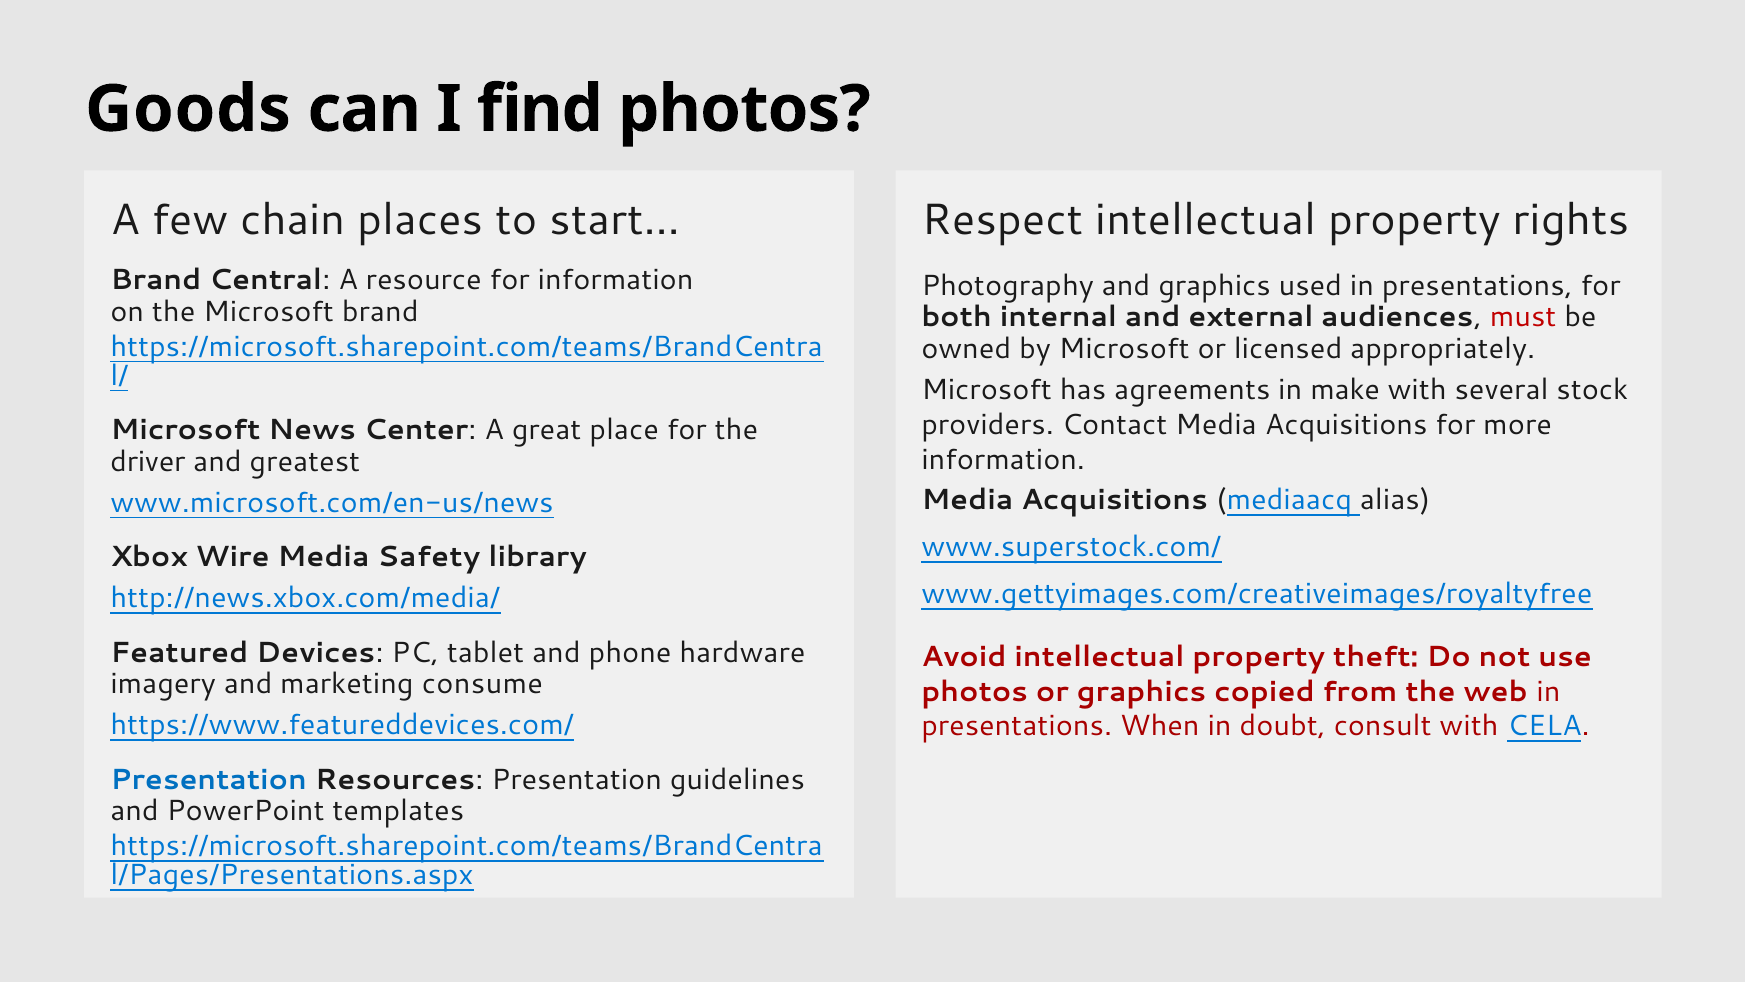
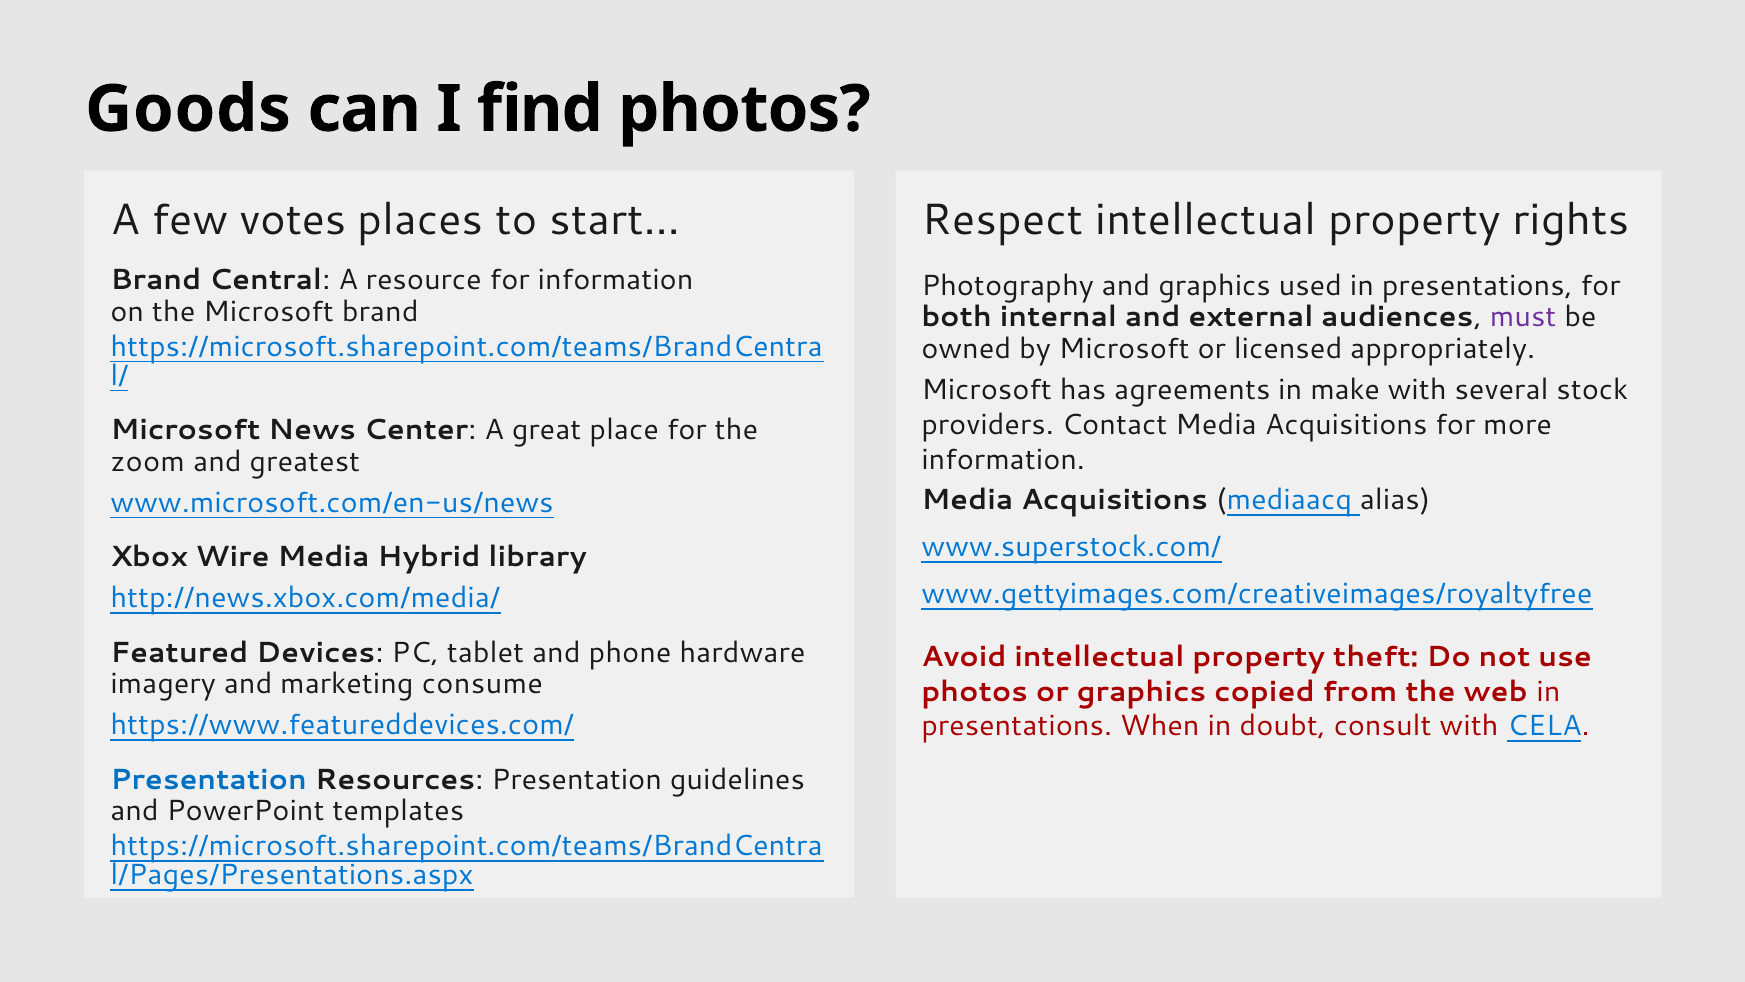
chain: chain -> votes (293, 220)
must colour: red -> purple (1523, 317)
driver: driver -> zoom (148, 461)
Safety: Safety -> Hybrid (429, 557)
